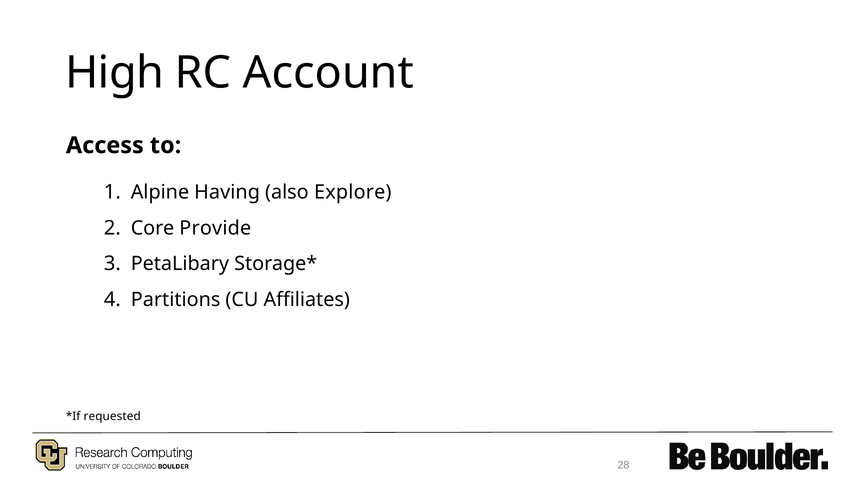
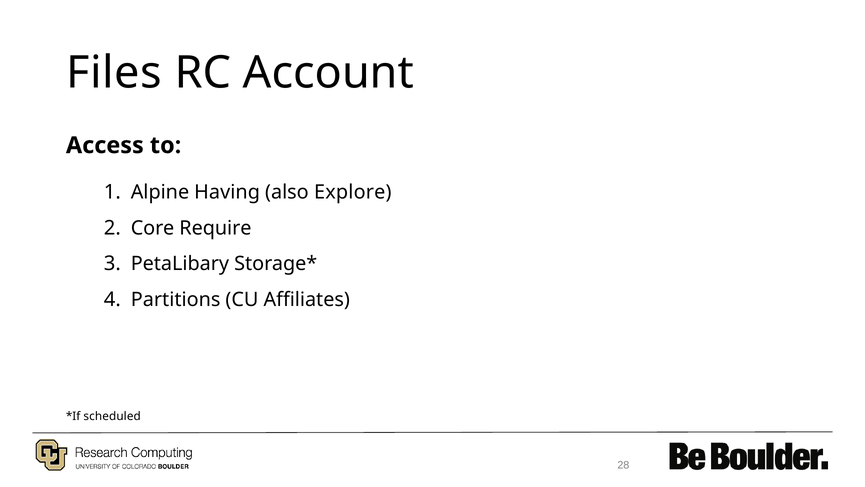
High: High -> Files (114, 73)
Provide: Provide -> Require (215, 228)
requested: requested -> scheduled (112, 416)
